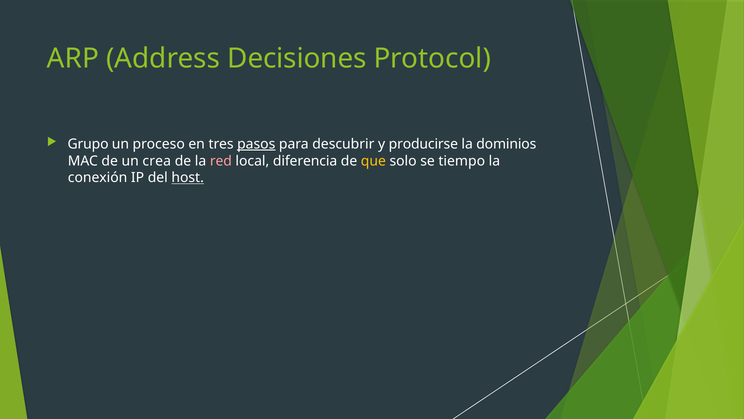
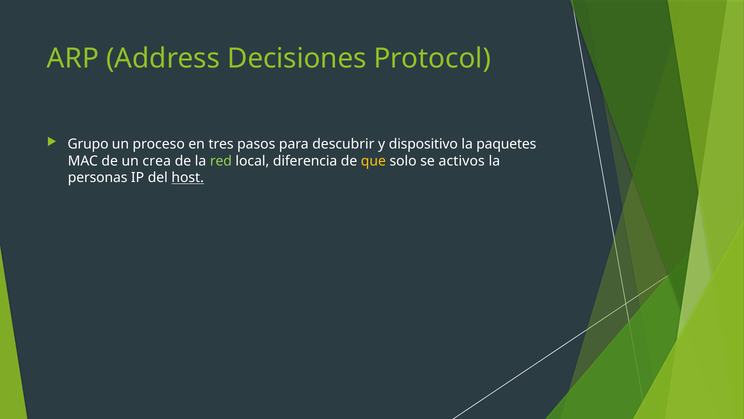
pasos underline: present -> none (256, 144)
producirse: producirse -> dispositivo (423, 144)
dominios: dominios -> paquetes (506, 144)
red colour: pink -> light green (221, 161)
tiempo: tiempo -> activos (462, 161)
conexión: conexión -> personas (98, 177)
